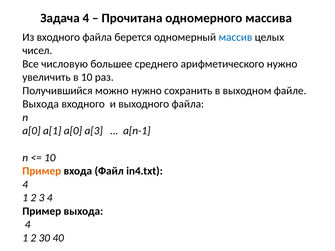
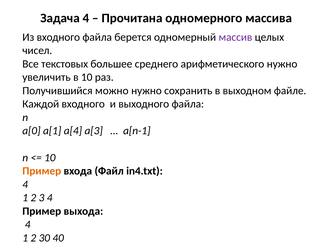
массив colour: blue -> purple (235, 37)
числовую: числовую -> текстовых (65, 64)
Выхода: Выхода -> Каждой (41, 104)
a[1 a[0: a[0 -> a[4 (73, 131)
